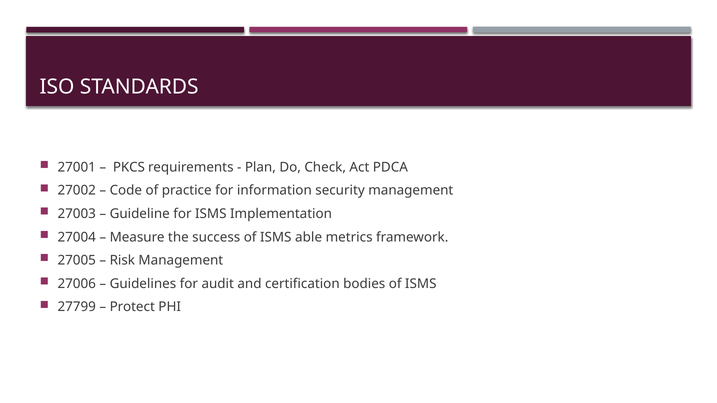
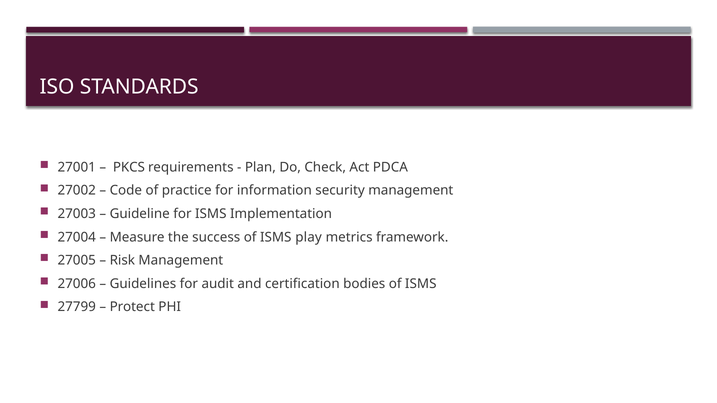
able: able -> play (309, 237)
